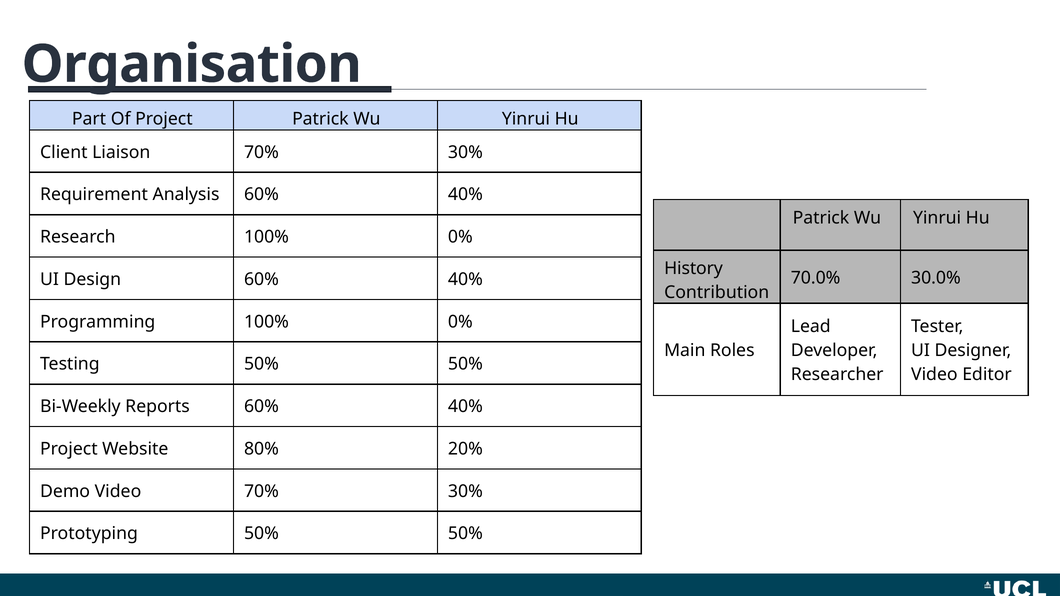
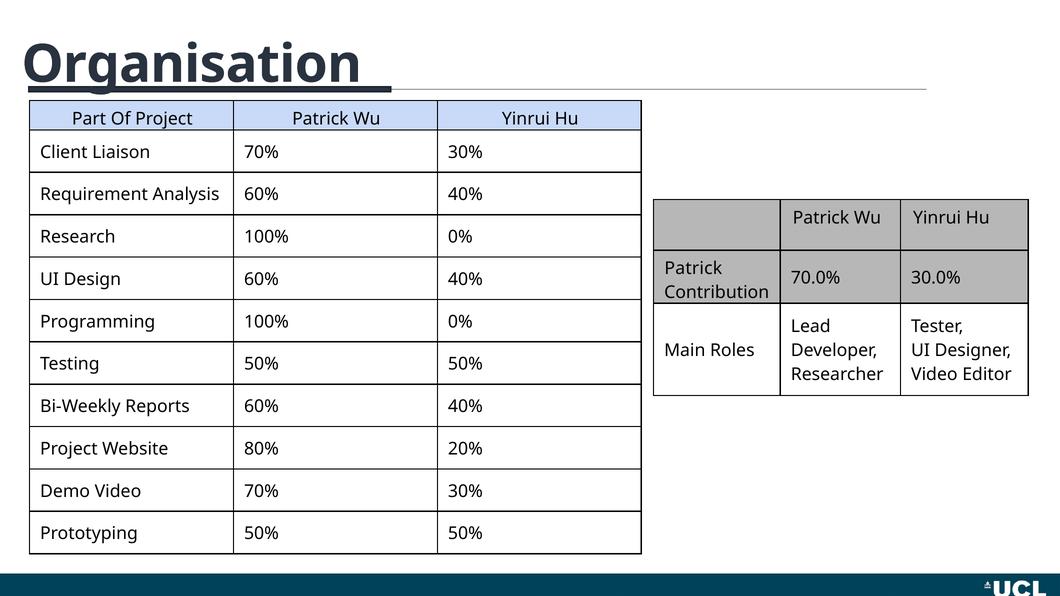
History: History -> Patrick (693, 269)
